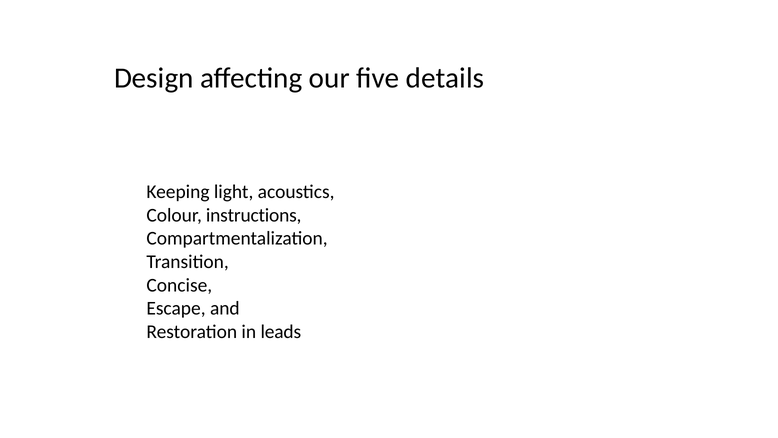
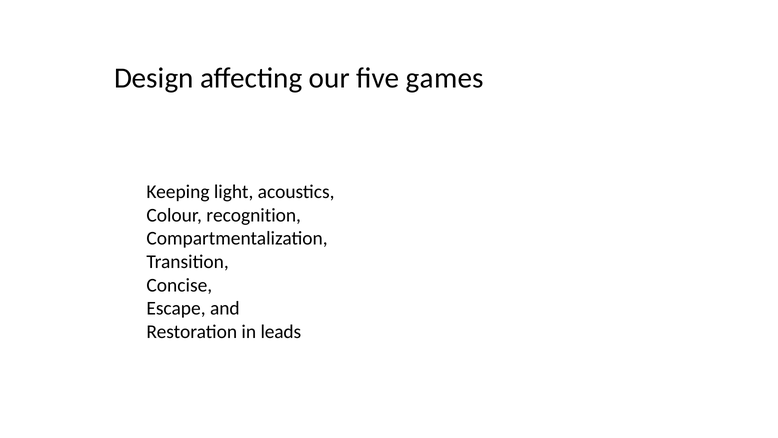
details: details -> games (445, 78)
instructions: instructions -> recognition (254, 215)
